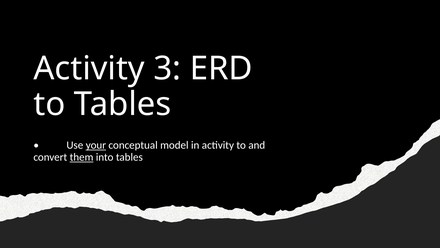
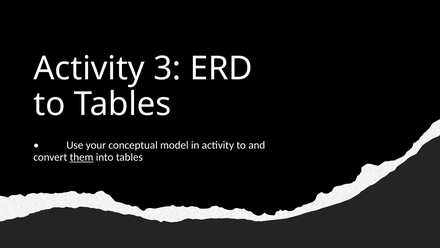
your underline: present -> none (96, 145)
